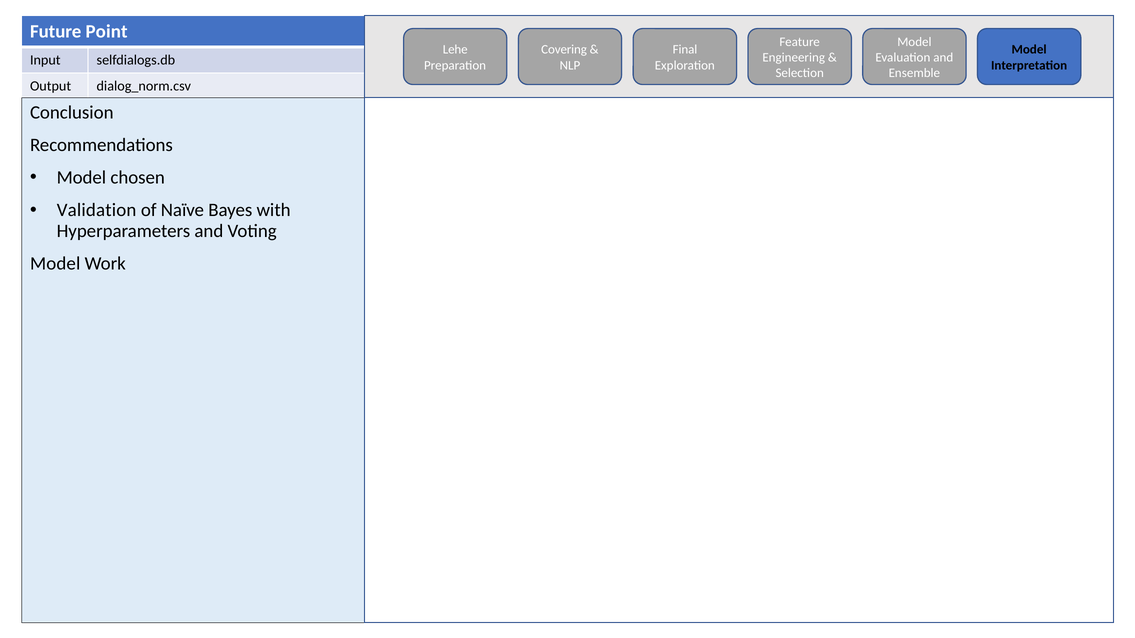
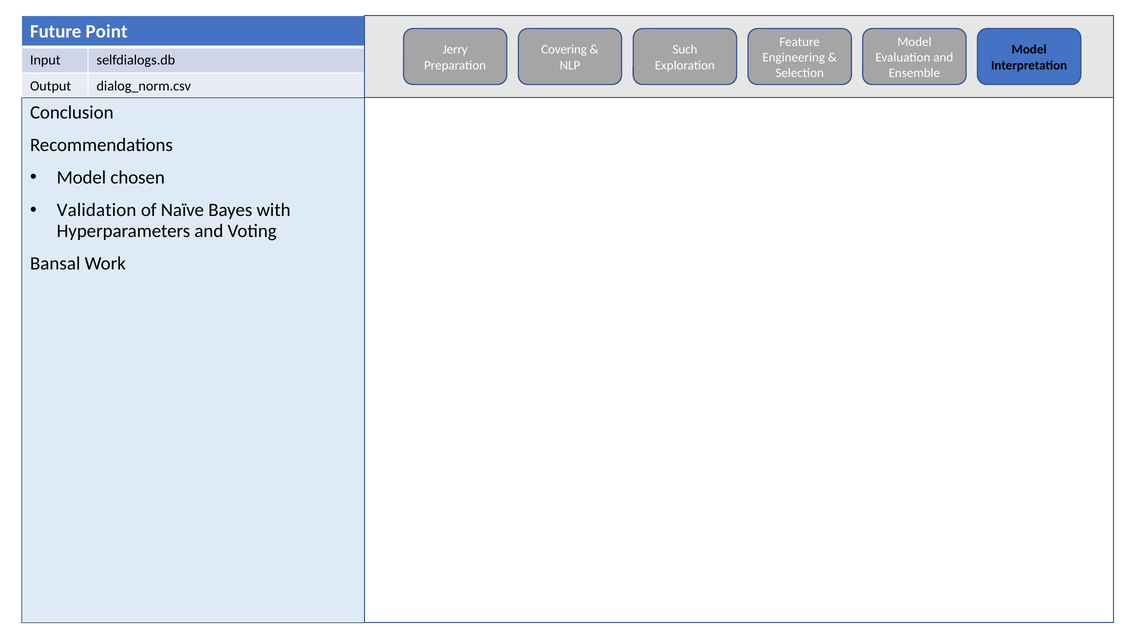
Lehe: Lehe -> Jerry (455, 50)
Final: Final -> Such (685, 50)
Model: Model -> Bansal (55, 264)
